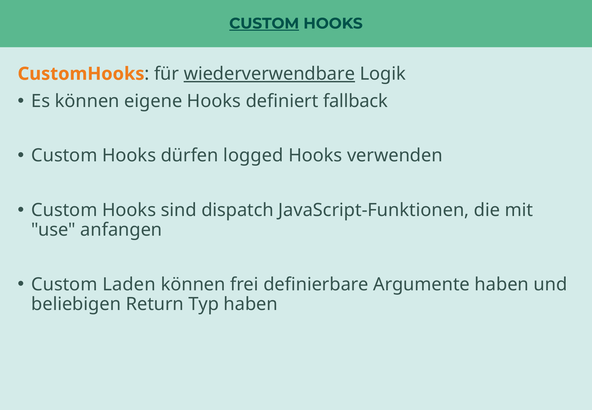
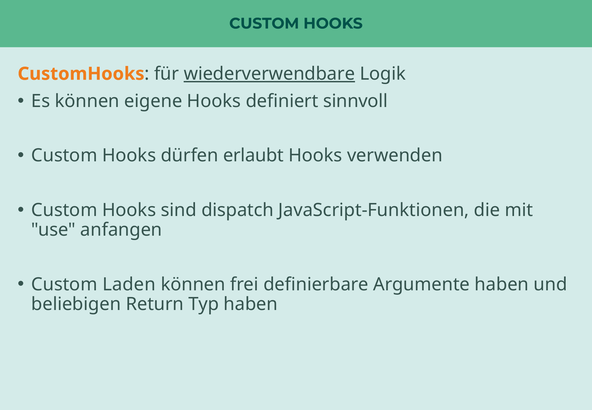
CUSTOM underline: present -> none (264, 23)
fallback: fallback -> sinnvoll (355, 101)
logged: logged -> erlaubt (254, 156)
